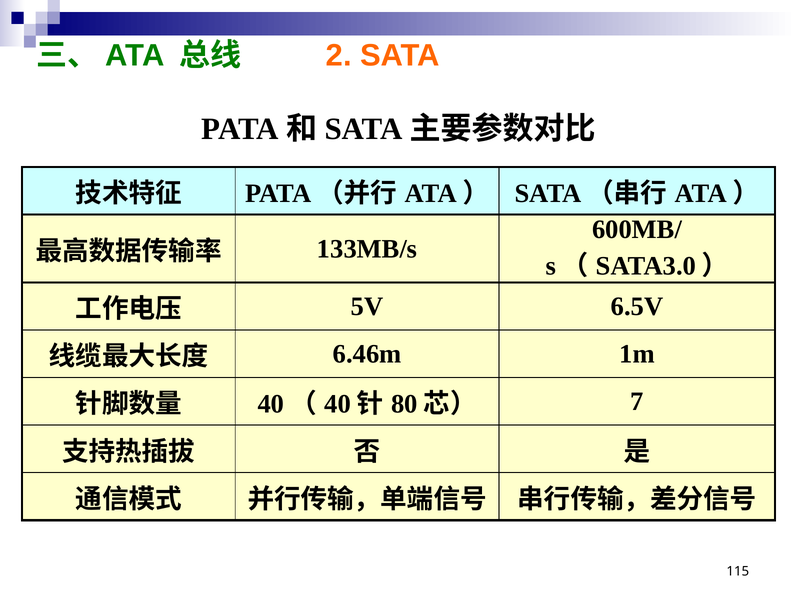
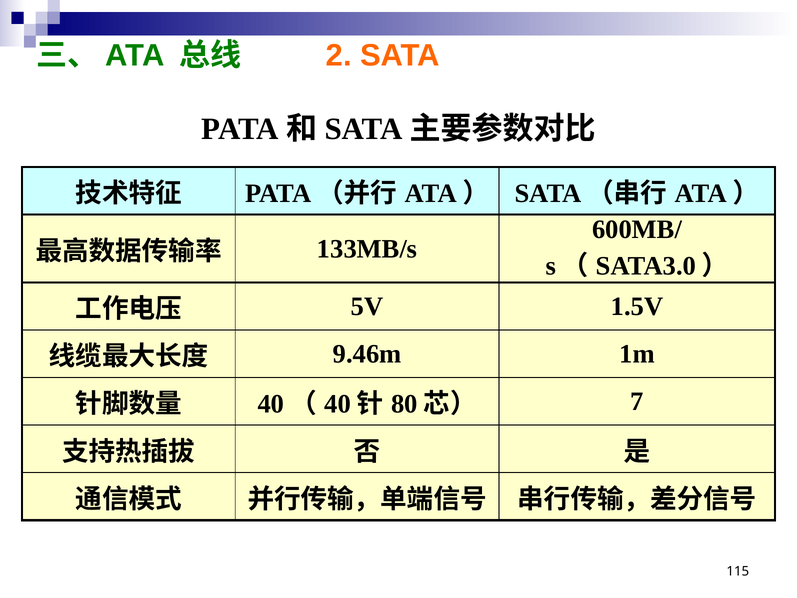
6.5V: 6.5V -> 1.5V (637, 306)
6.46m: 6.46m -> 9.46m (367, 354)
